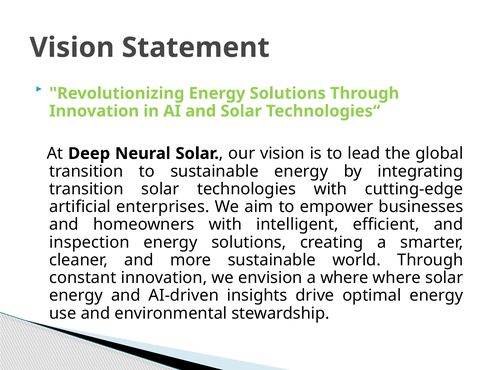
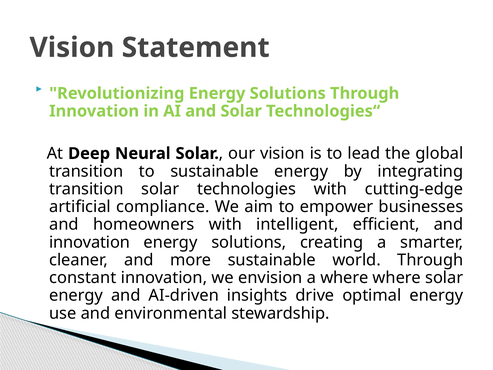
enterprises: enterprises -> compliance (163, 207)
inspection: inspection -> innovation (90, 242)
